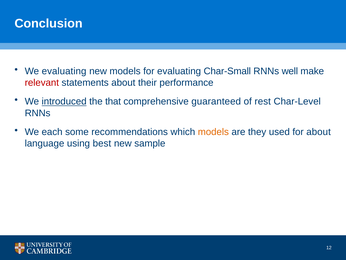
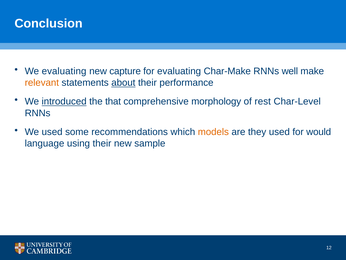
new models: models -> capture (125, 71)
Char-Small: Char-Small -> Char-Make (227, 71)
relevant colour: red -> orange (42, 83)
about underline: none -> present (123, 83)
guaranteed: guaranteed -> morphology (216, 101)
We each: each -> used (52, 132)
for about: about -> would (319, 132)
using best: best -> their (102, 143)
